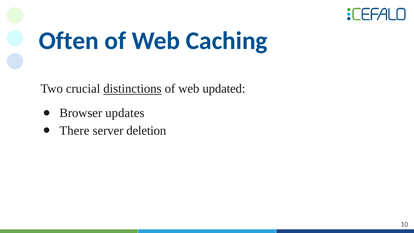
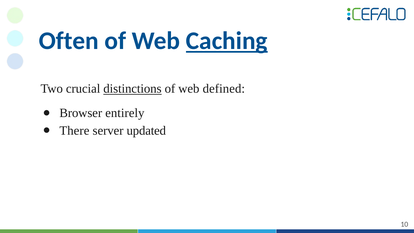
Caching underline: none -> present (227, 41)
updated: updated -> defined (224, 89)
updates: updates -> entirely (125, 113)
deletion: deletion -> updated (146, 131)
